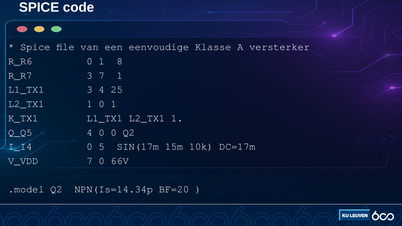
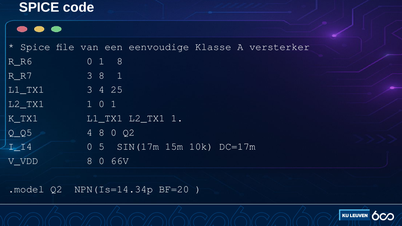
3 7: 7 -> 8 (102, 75)
4 0: 0 -> 8 (102, 132)
V_VDD 7: 7 -> 8 (90, 161)
